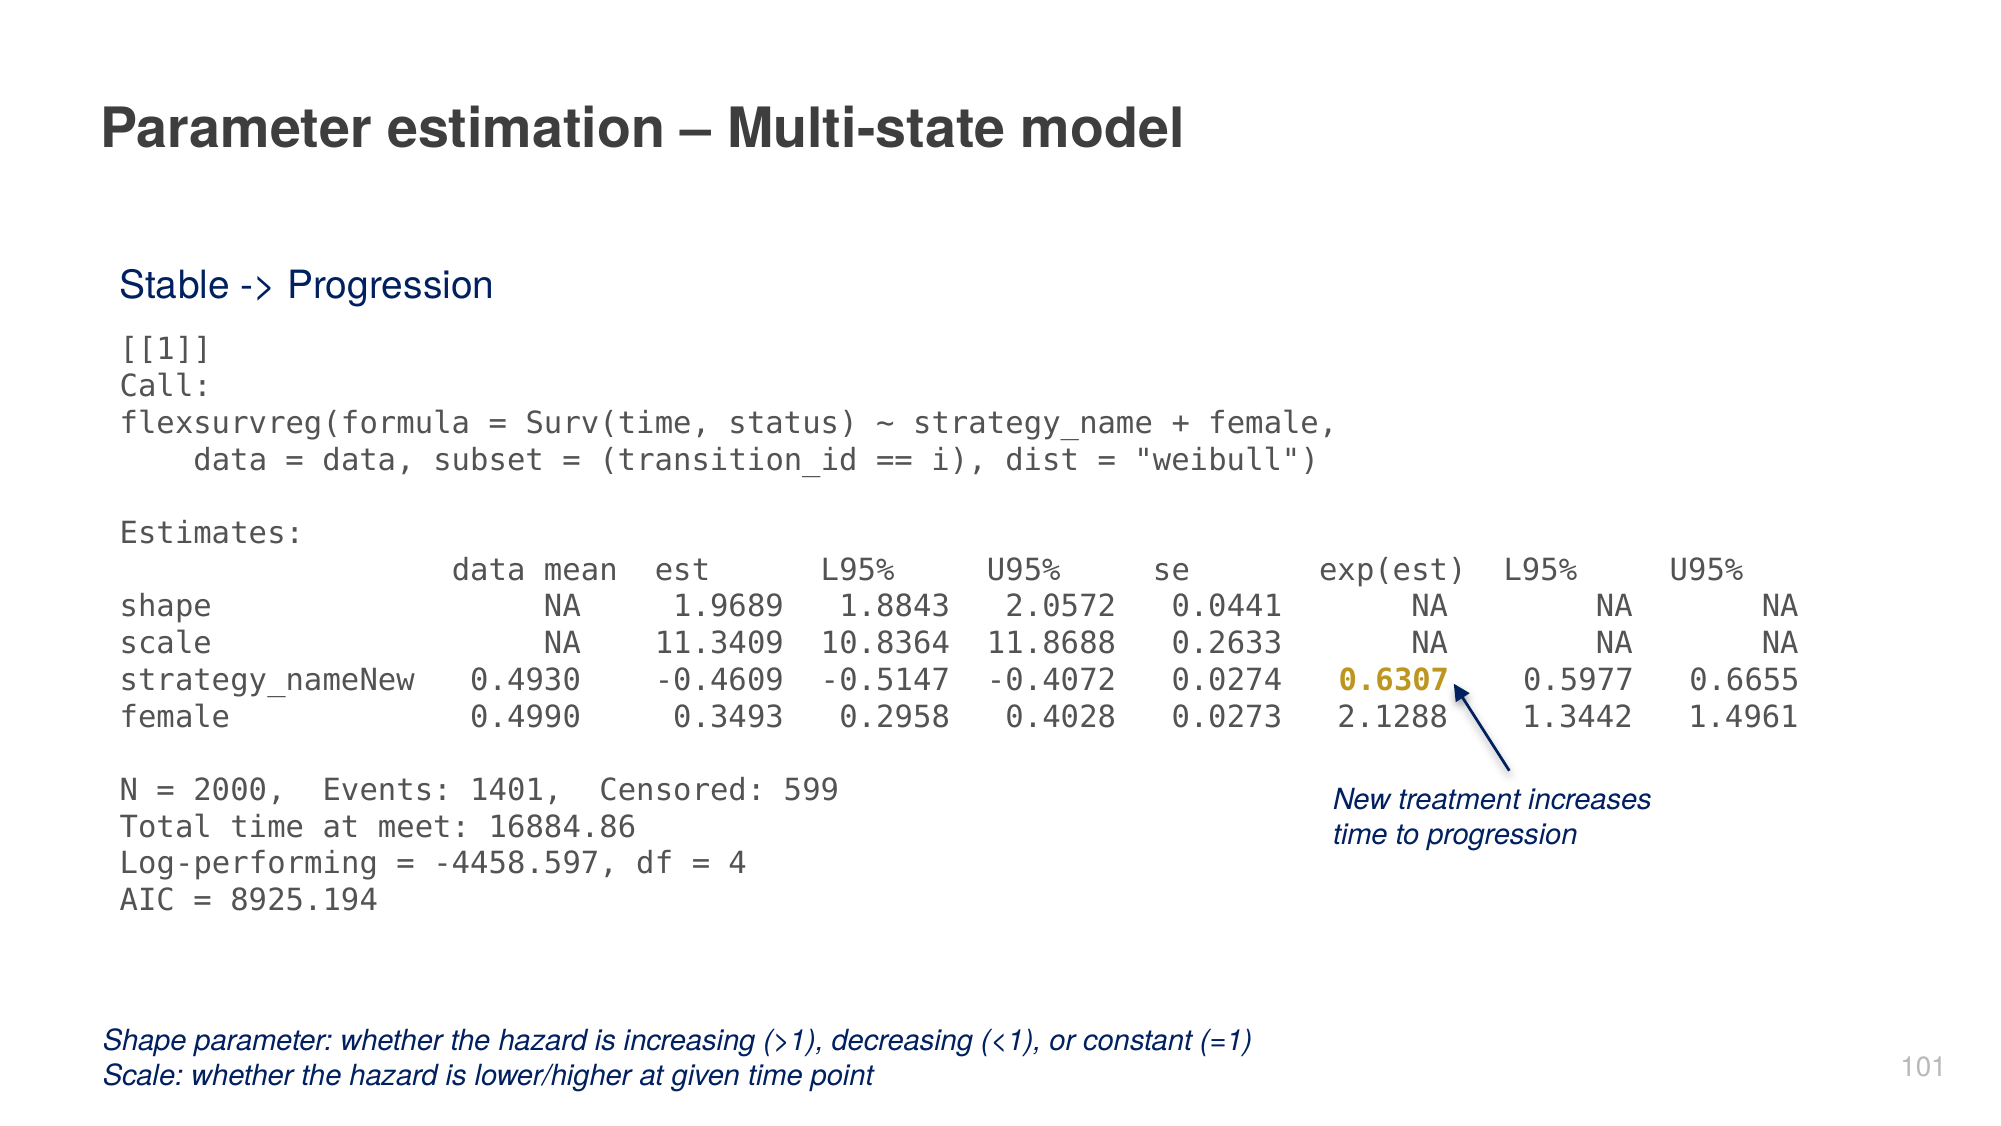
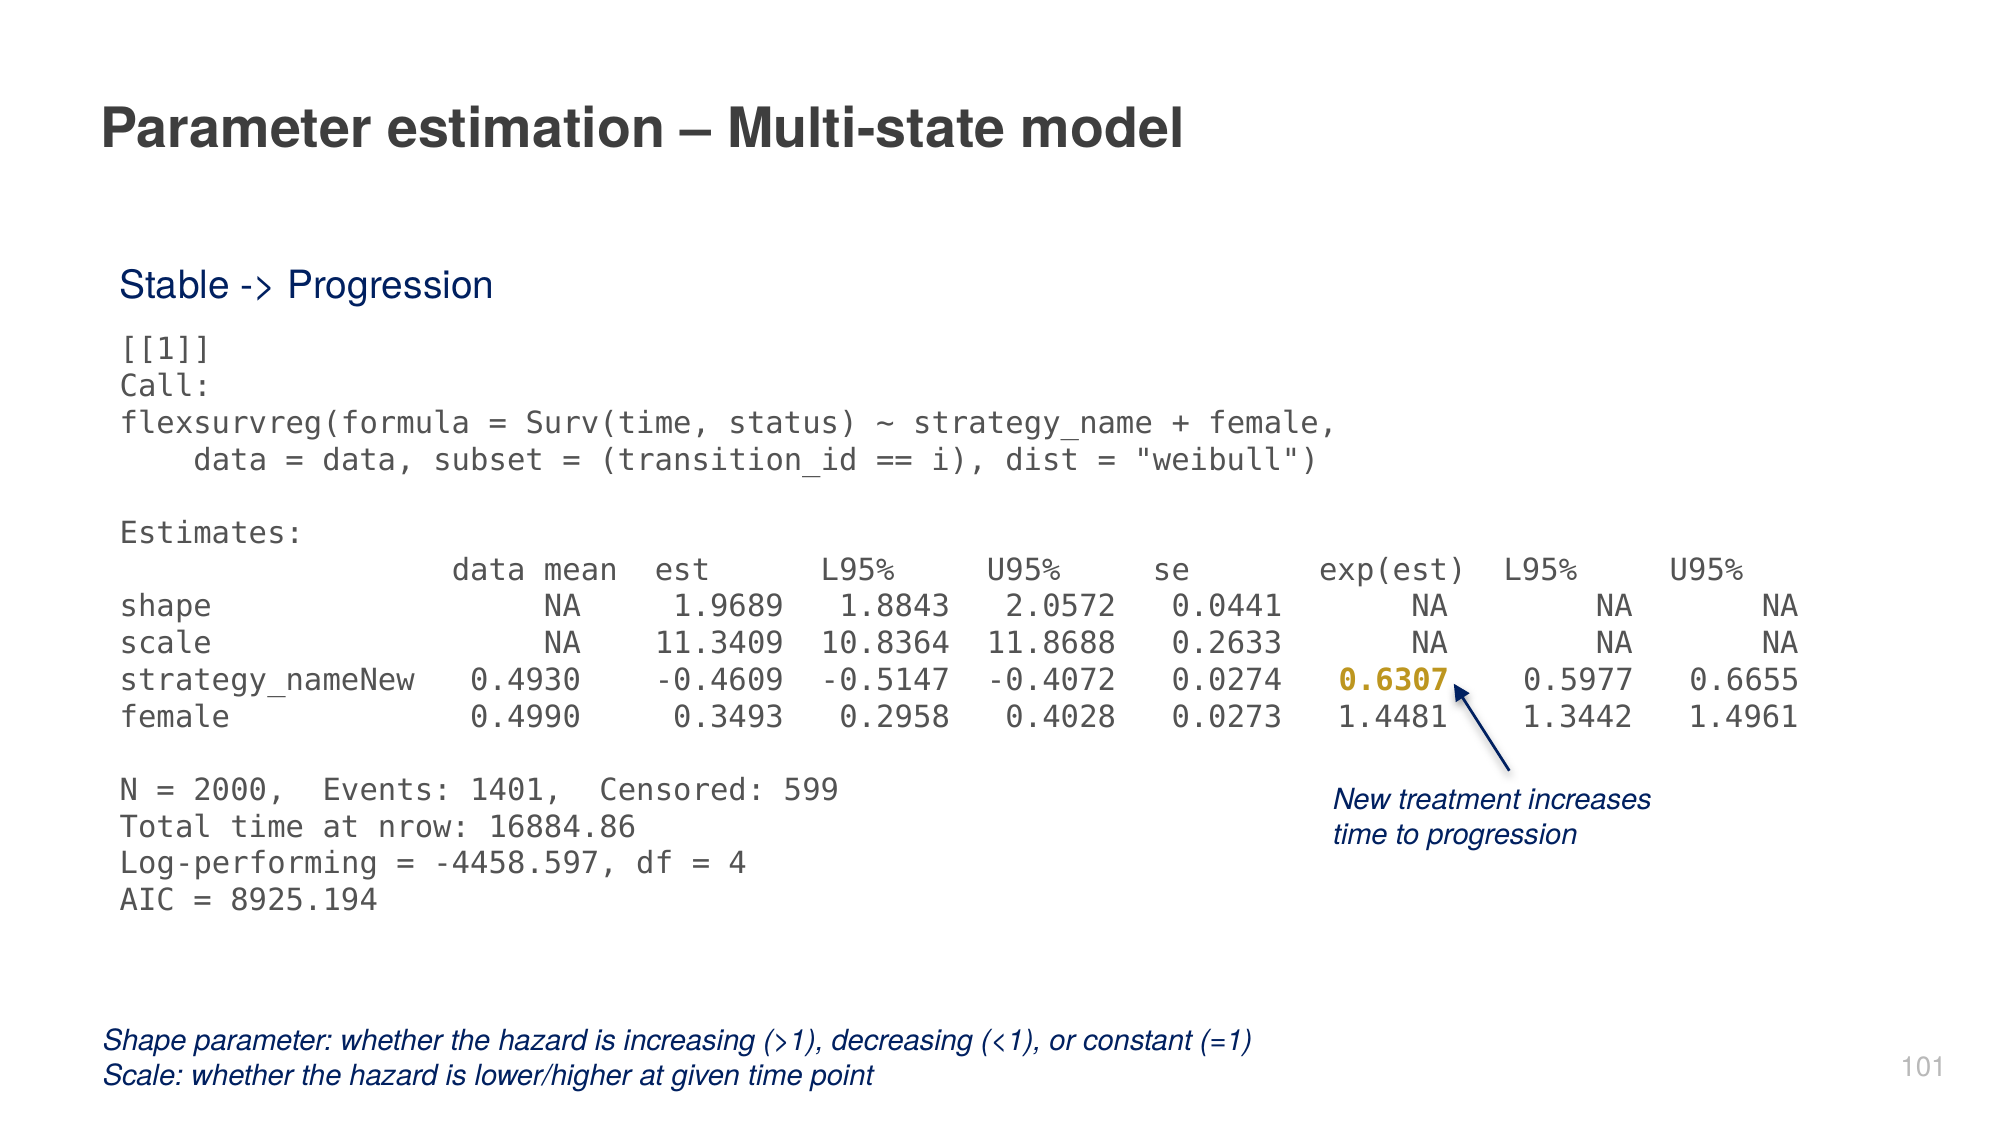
2.1288: 2.1288 -> 1.4481 (1393, 717)
meet: meet -> nrow (424, 827)
